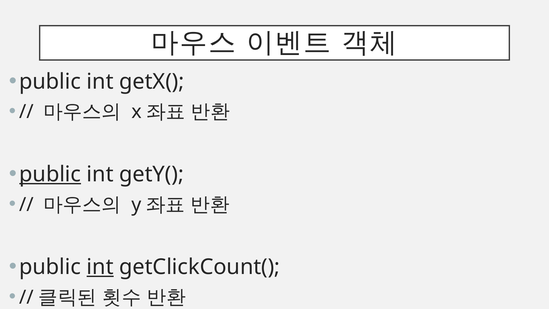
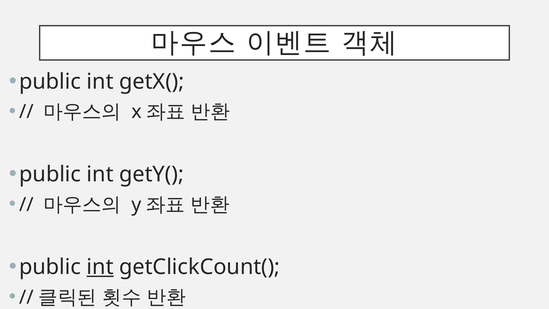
public underline: present -> none (50, 174)
